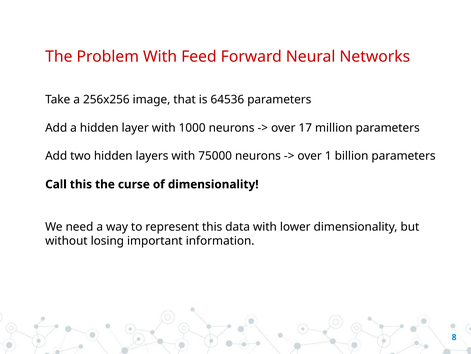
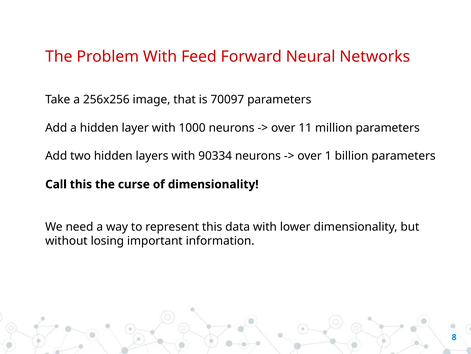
64536: 64536 -> 70097 (227, 99)
17: 17 -> 11 (305, 128)
75000: 75000 -> 90334 (215, 156)
